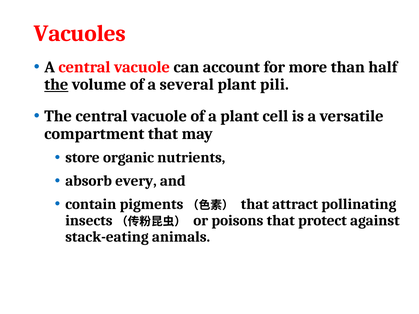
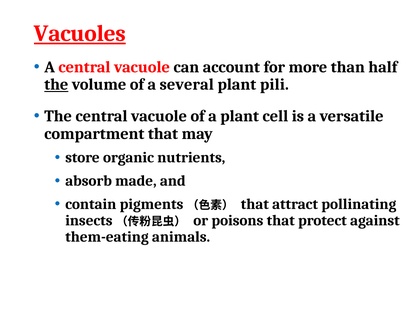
Vacuoles underline: none -> present (80, 34)
every: every -> made (136, 181)
stack-eating: stack-eating -> them-eating (107, 237)
